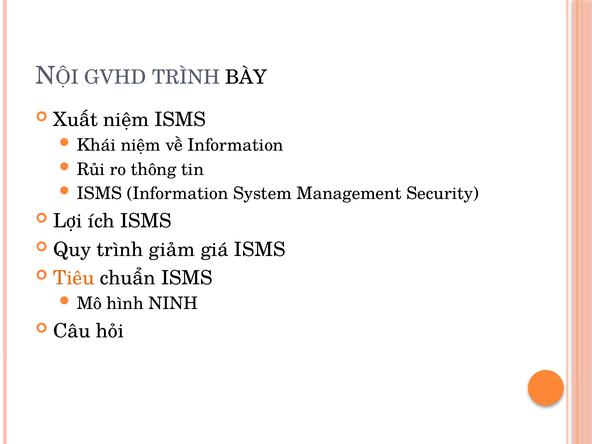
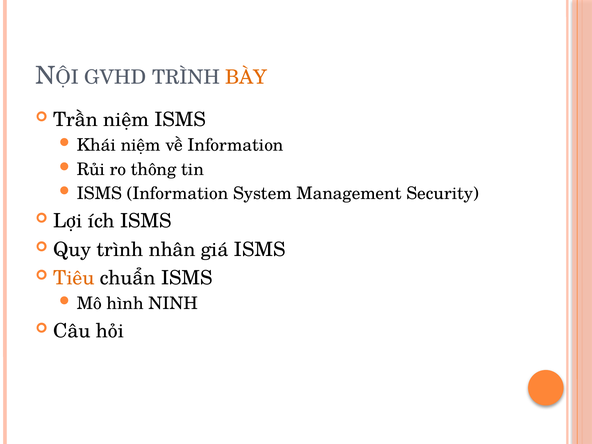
BÀY colour: black -> orange (246, 77)
Xuất: Xuất -> Trần (76, 120)
giảm: giảm -> nhân (172, 249)
